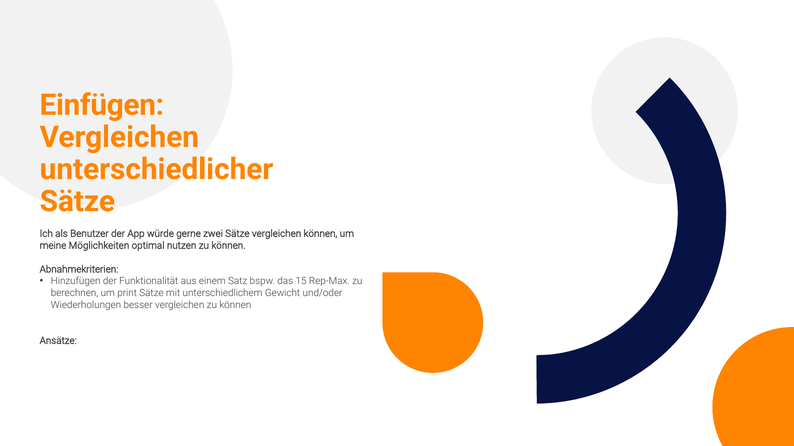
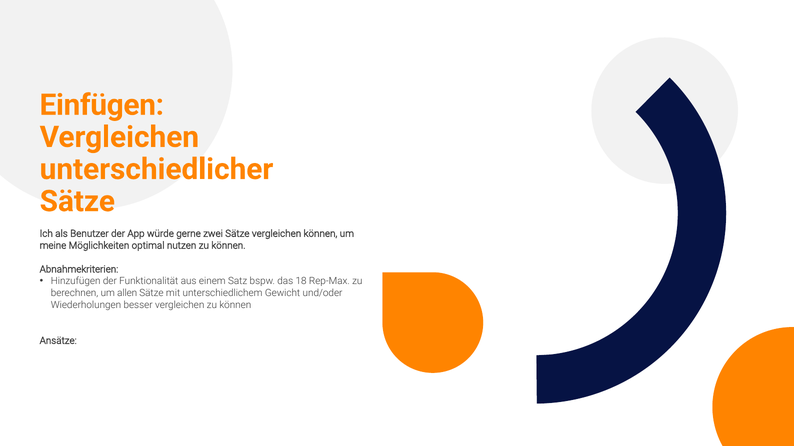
15: 15 -> 18 (301, 282)
print: print -> allen (127, 293)
